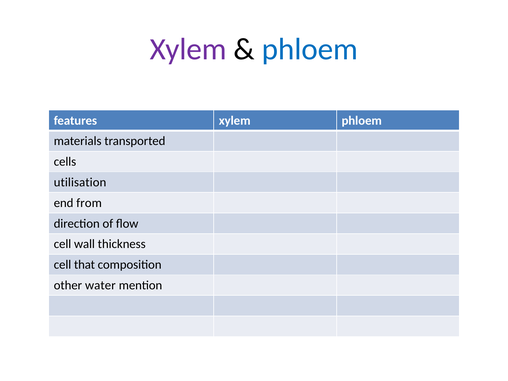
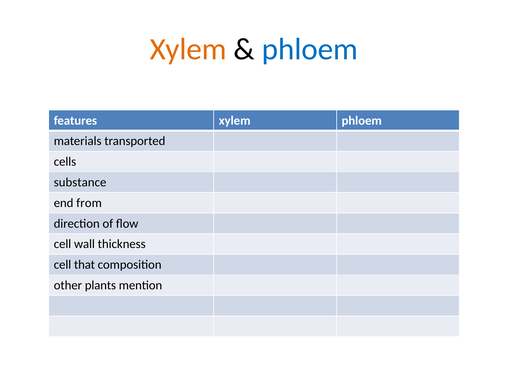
Xylem colour: purple -> orange (188, 49)
utilisation: utilisation -> substance (80, 182)
water: water -> plants (100, 285)
